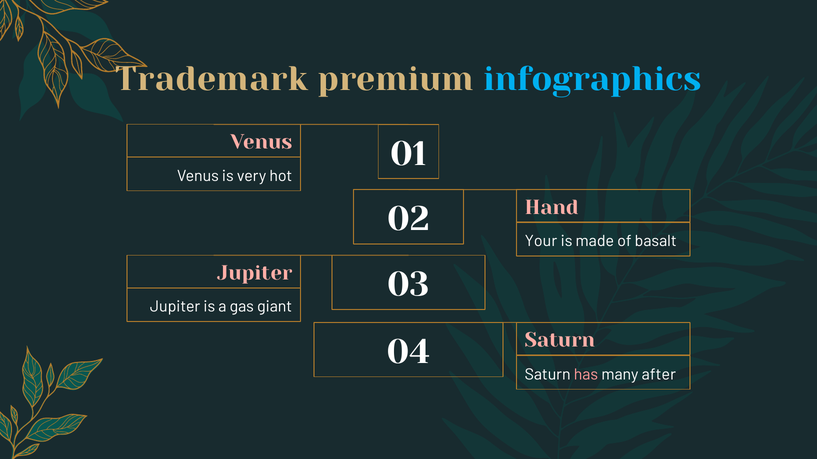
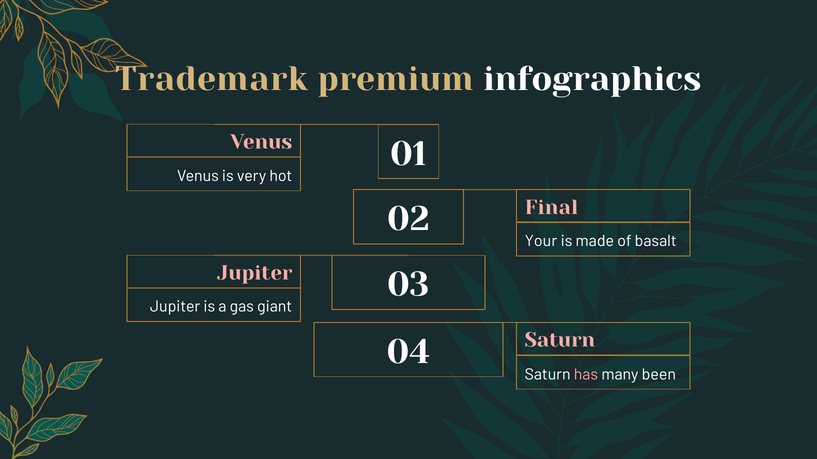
infographics colour: light blue -> white (592, 79)
Hand: Hand -> Final (551, 208)
after: after -> been (659, 375)
